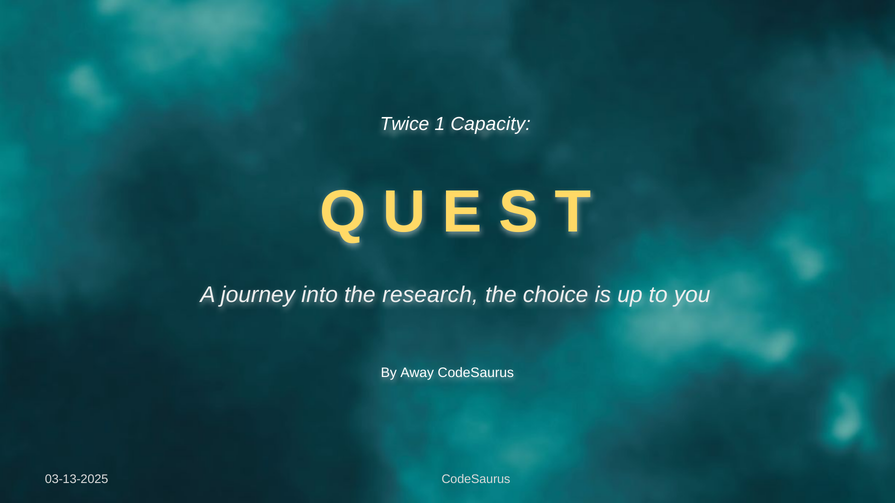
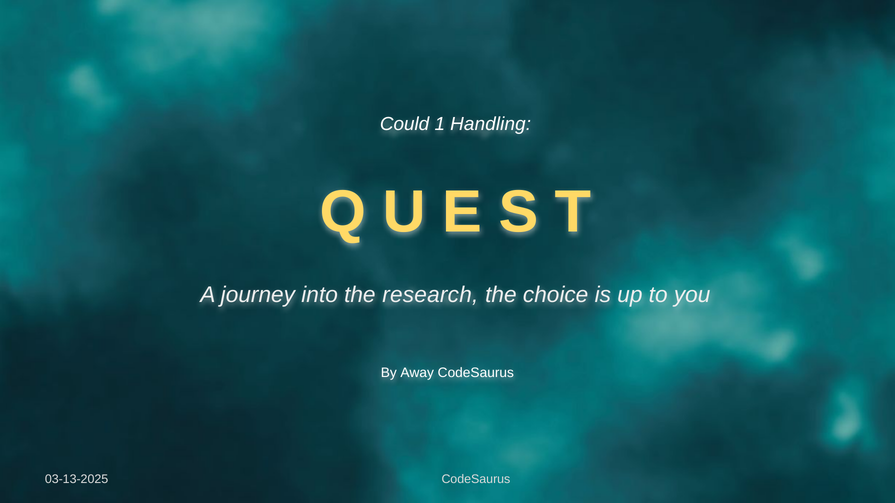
Twice: Twice -> Could (405, 124)
Capacity: Capacity -> Handling (491, 124)
